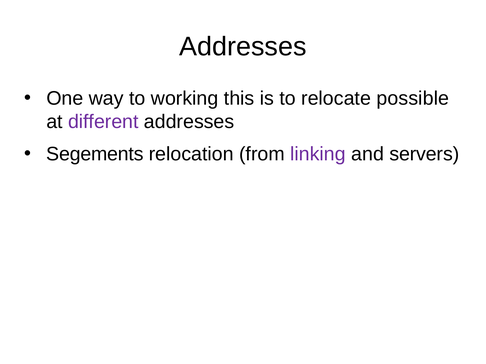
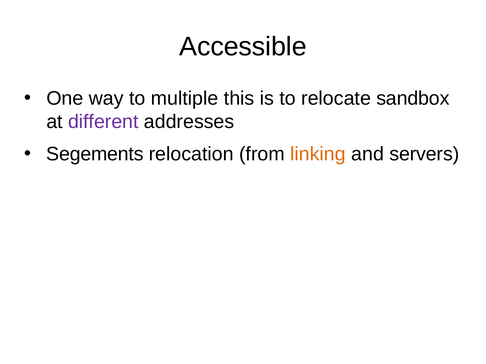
Addresses: Addresses -> Accessible (243, 47)
working: working -> multiple (185, 98)
possible: possible -> sandbox (413, 98)
linking colour: purple -> orange (318, 154)
